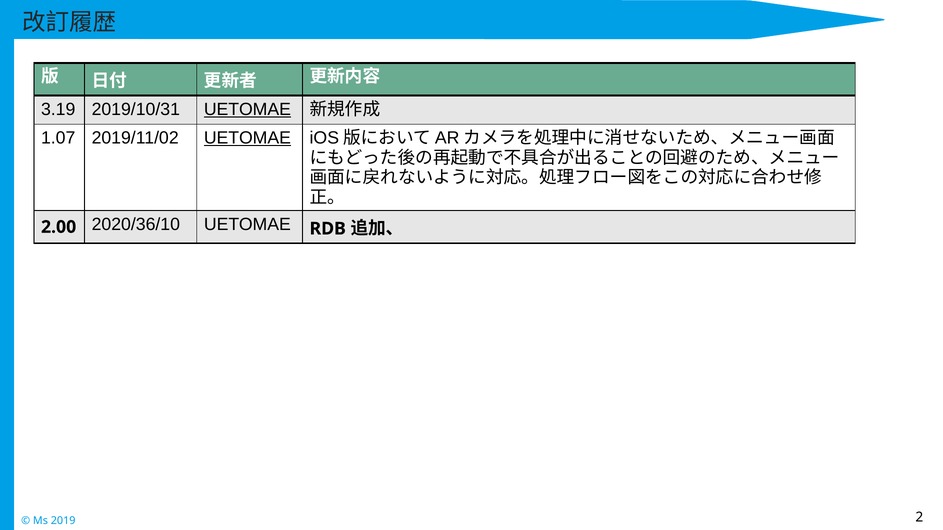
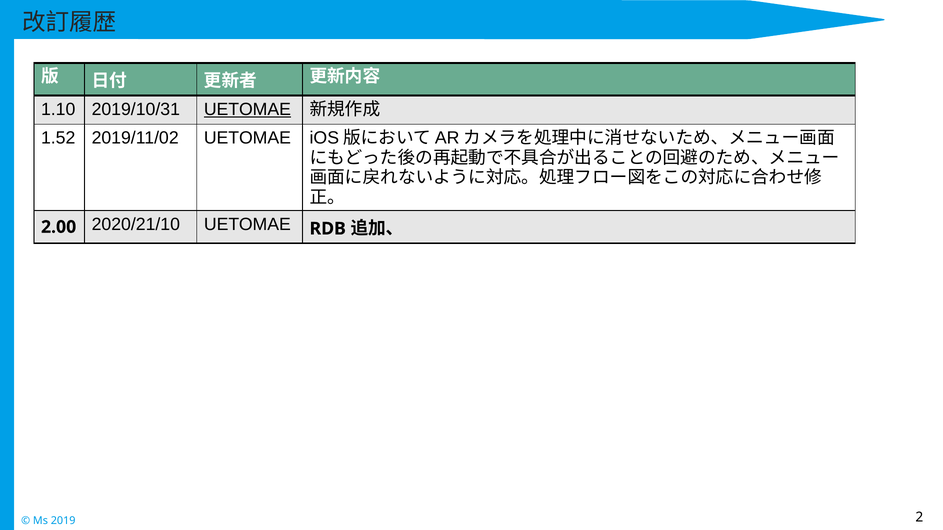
3.19: 3.19 -> 1.10 (58, 109)
1.07: 1.07 -> 1.52 (58, 138)
UETOMAE underline: present -> none (247, 138)
2020/36/10: 2020/36/10 -> 2020/21/10 (136, 224)
